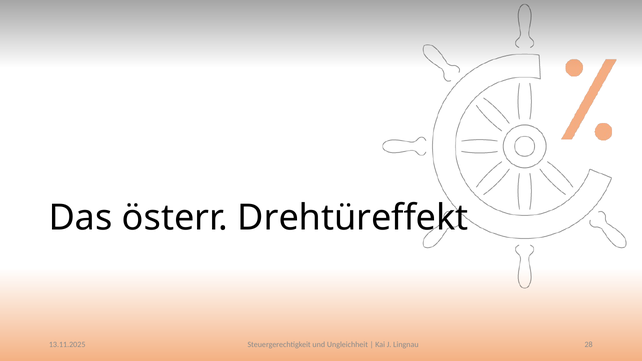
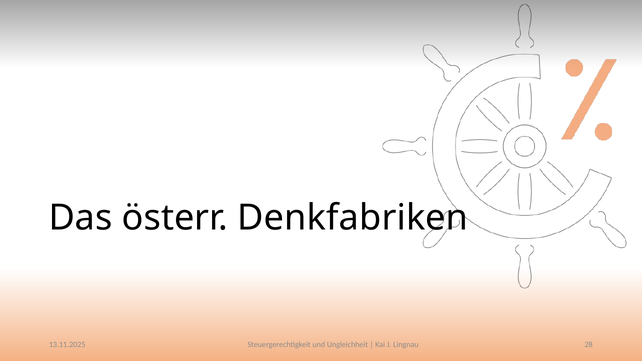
Drehtüreffekt: Drehtüreffekt -> Denkfabriken (353, 218)
